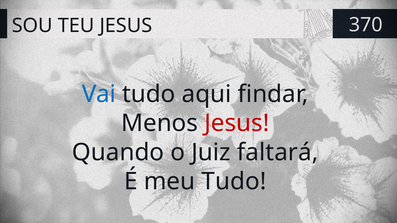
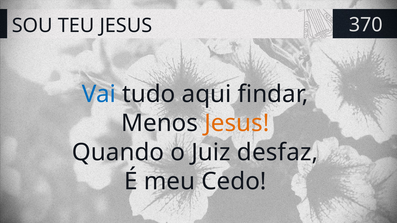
Jesus colour: red -> orange (237, 123)
faltará: faltará -> desfaz (278, 152)
meu Tudo: Tudo -> Cedo (234, 182)
